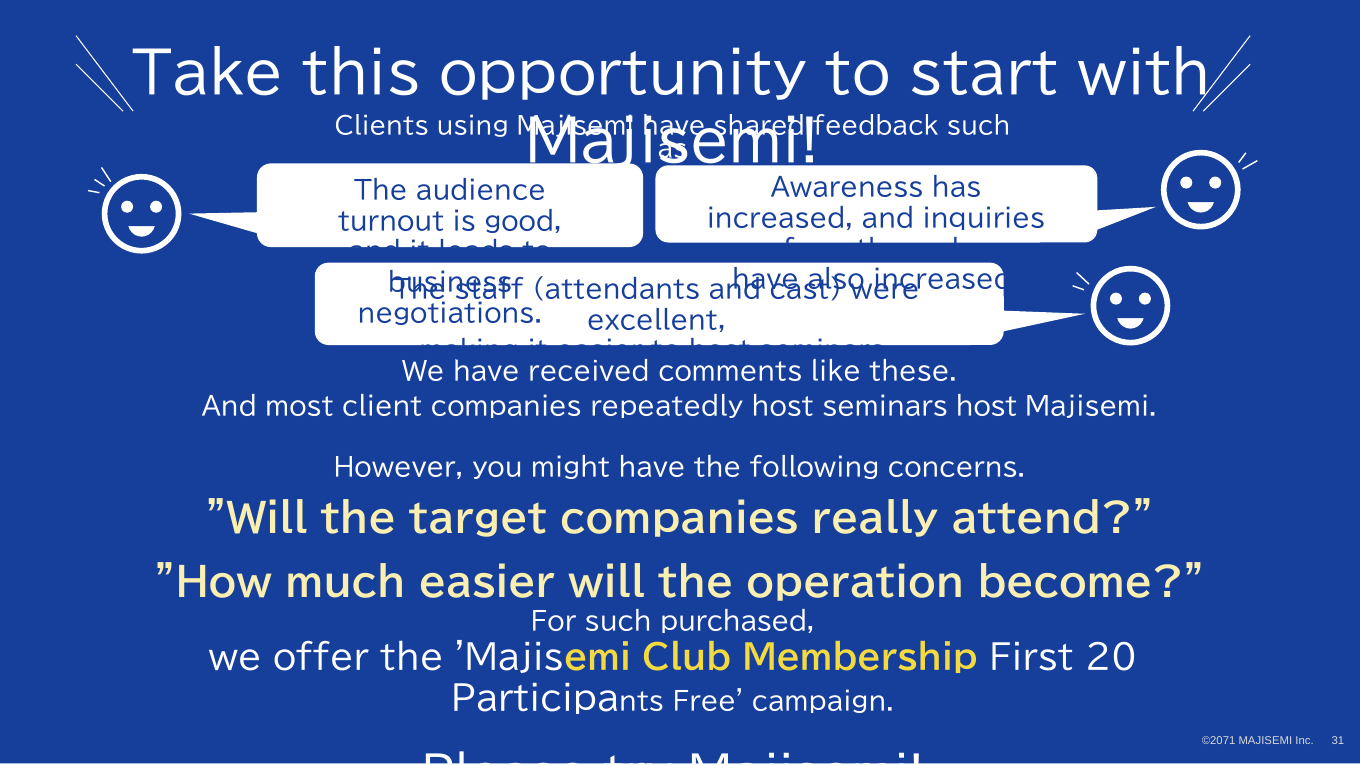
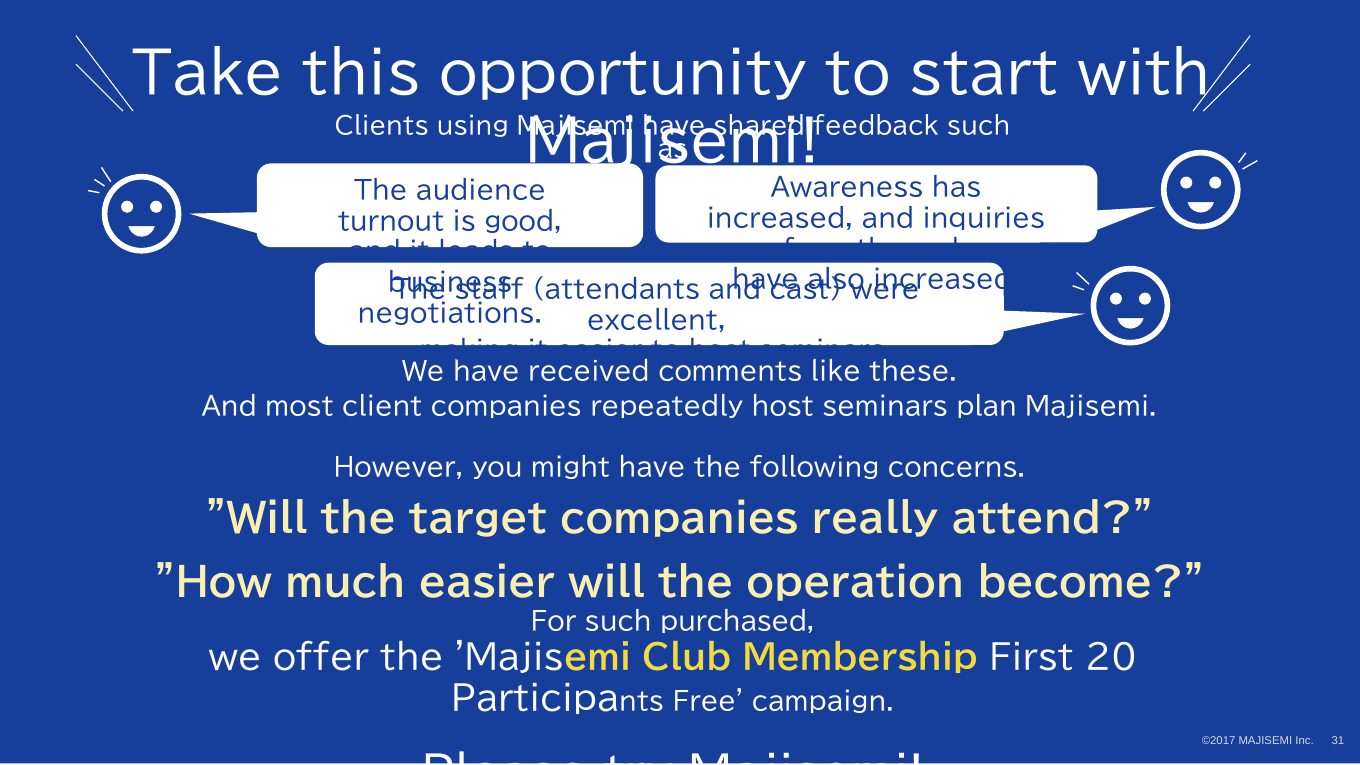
seminars host: host -> plan (987, 407)
©2071: ©2071 -> ©2017 (1219, 741)
